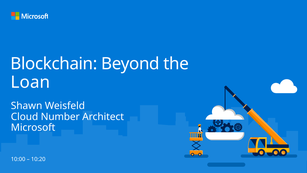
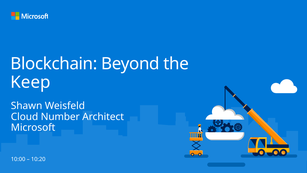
Loan: Loan -> Keep (30, 82)
